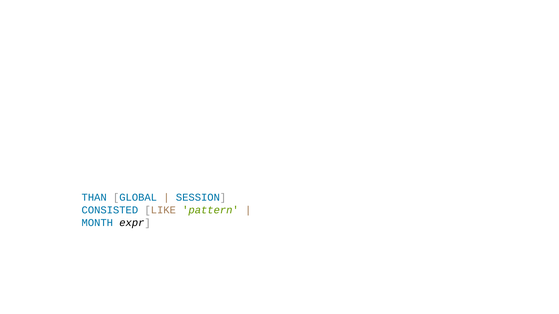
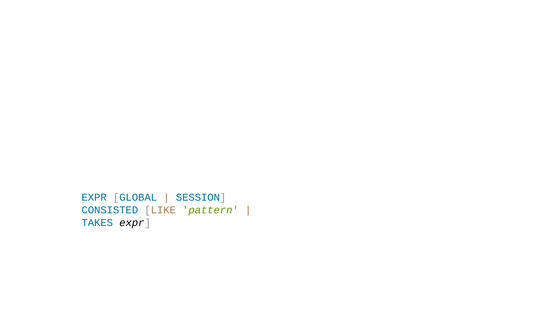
THAN: THAN -> EXPR (94, 198)
MONTH: MONTH -> TAKES (97, 223)
